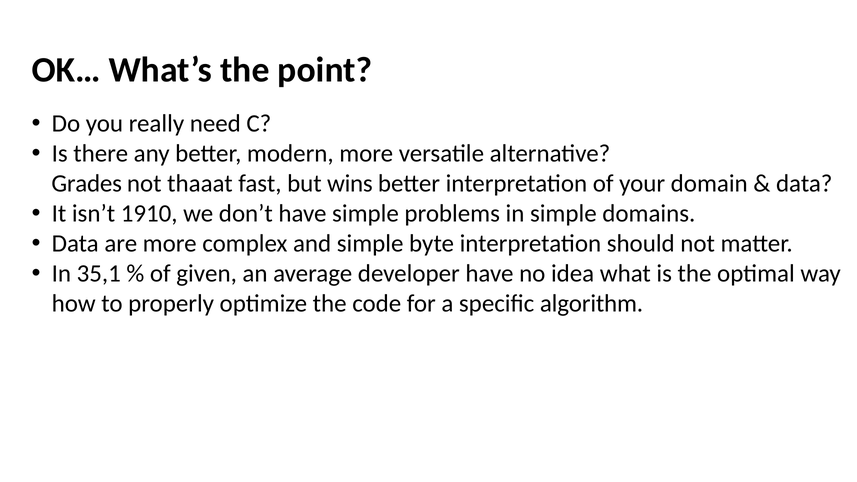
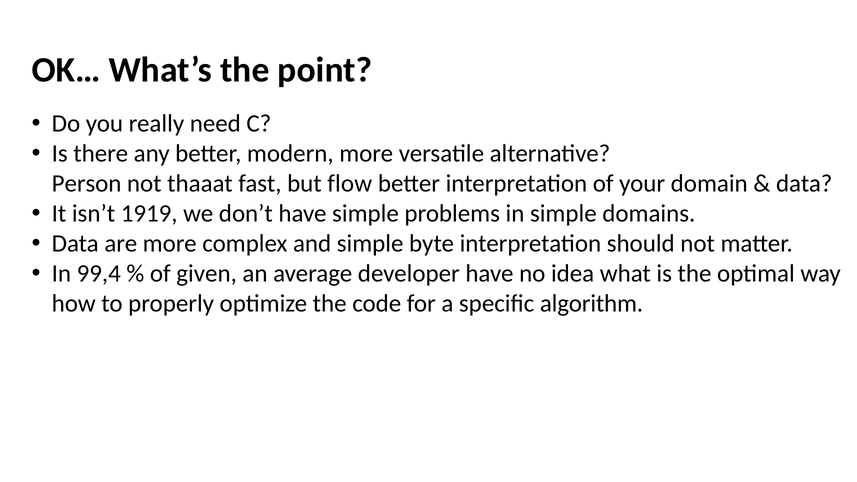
Grades: Grades -> Person (87, 184)
wins: wins -> flow (350, 184)
1910: 1910 -> 1919 (149, 214)
35,1: 35,1 -> 99,4 (99, 274)
